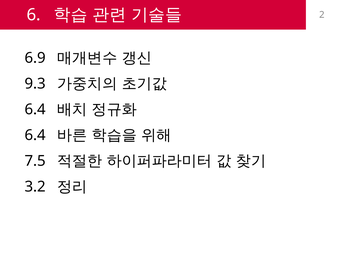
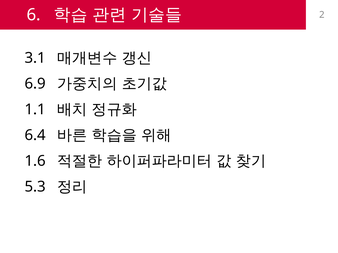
6.9: 6.9 -> 3.1 (35, 58)
9.3: 9.3 -> 6.9 (35, 84)
6.4: 6.4 -> 1.1 (35, 110)
7.5: 7.5 -> 1.6 (35, 161)
3.2: 3.2 -> 5.3 (35, 187)
